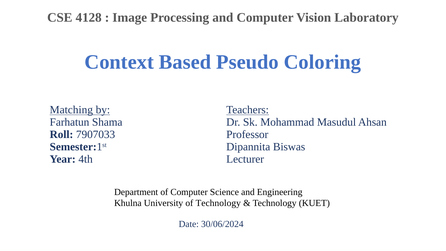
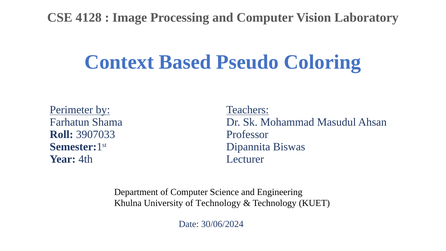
Matching: Matching -> Perimeter (71, 110)
7907033: 7907033 -> 3907033 (96, 135)
